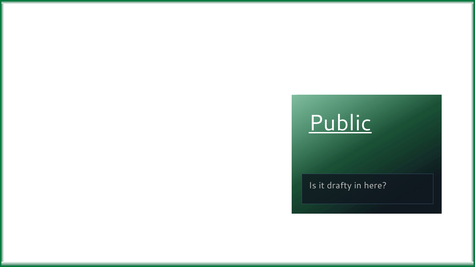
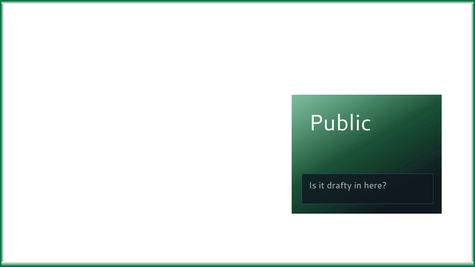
Public underline: present -> none (340, 123)
